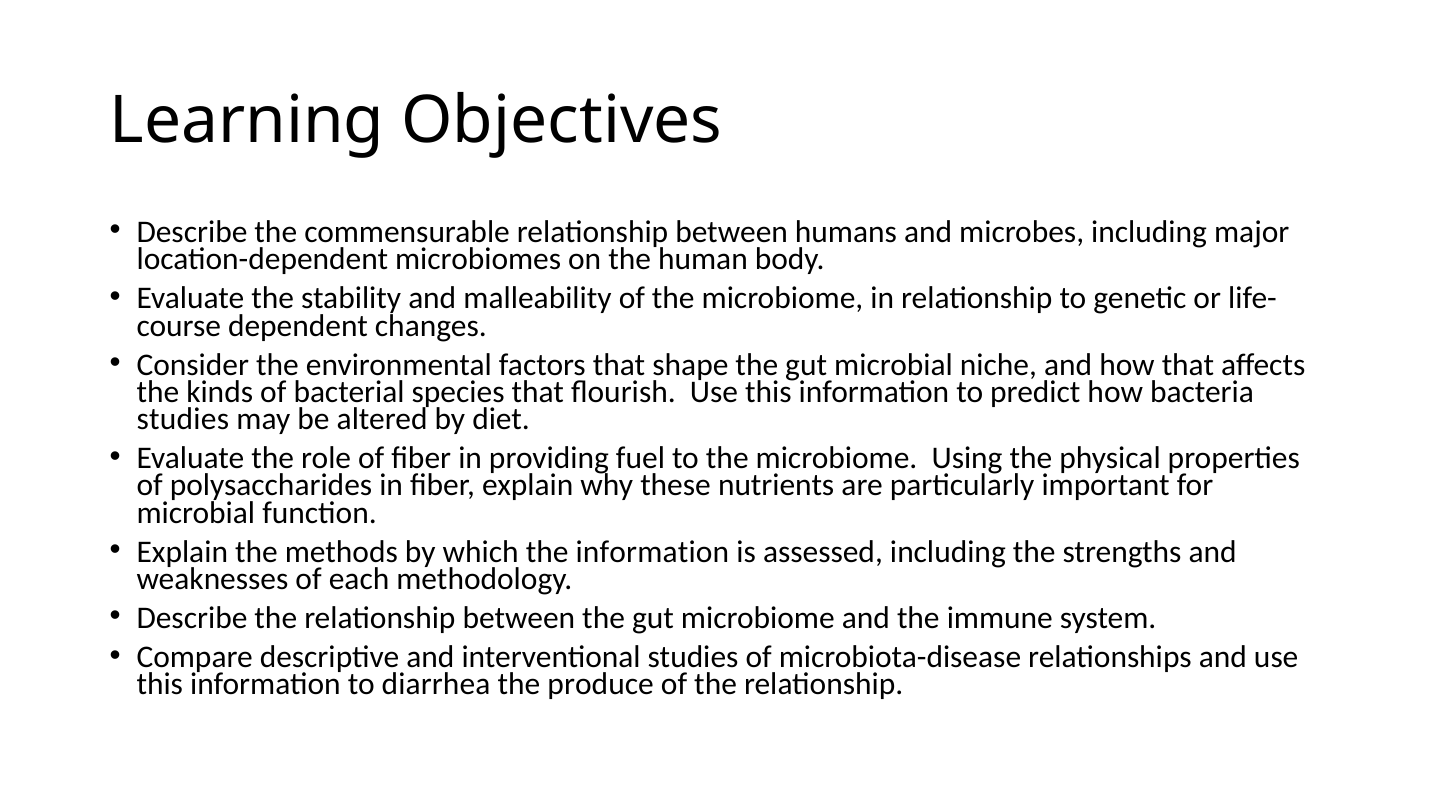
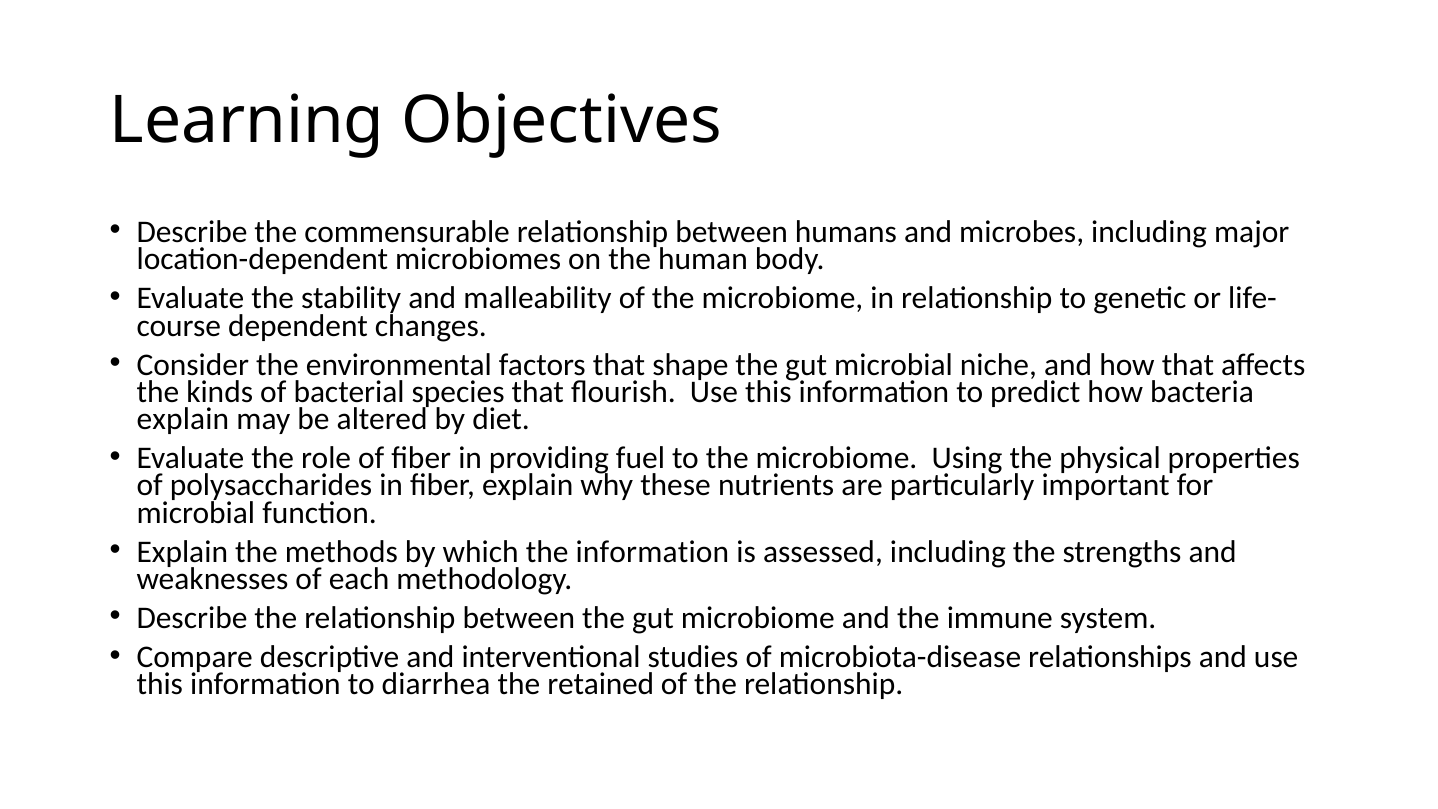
studies: studies -> explain (183, 419)
produce: produce -> retained (601, 684)
